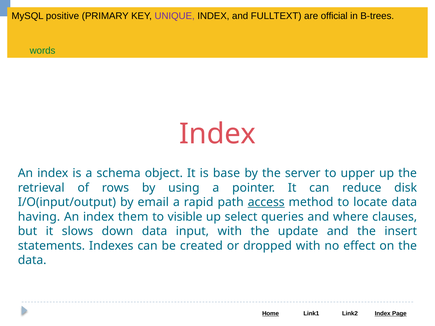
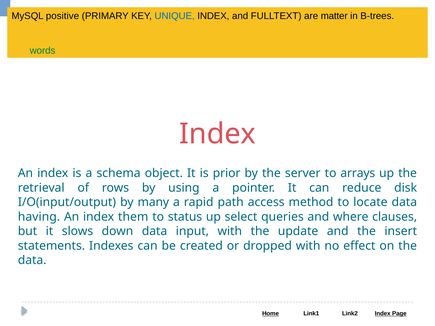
UNIQUE colour: purple -> blue (175, 16)
official: official -> matter (334, 16)
base: base -> prior (227, 173)
upper: upper -> arrays (358, 173)
email: email -> many (153, 202)
access underline: present -> none (266, 202)
visible: visible -> status (185, 217)
